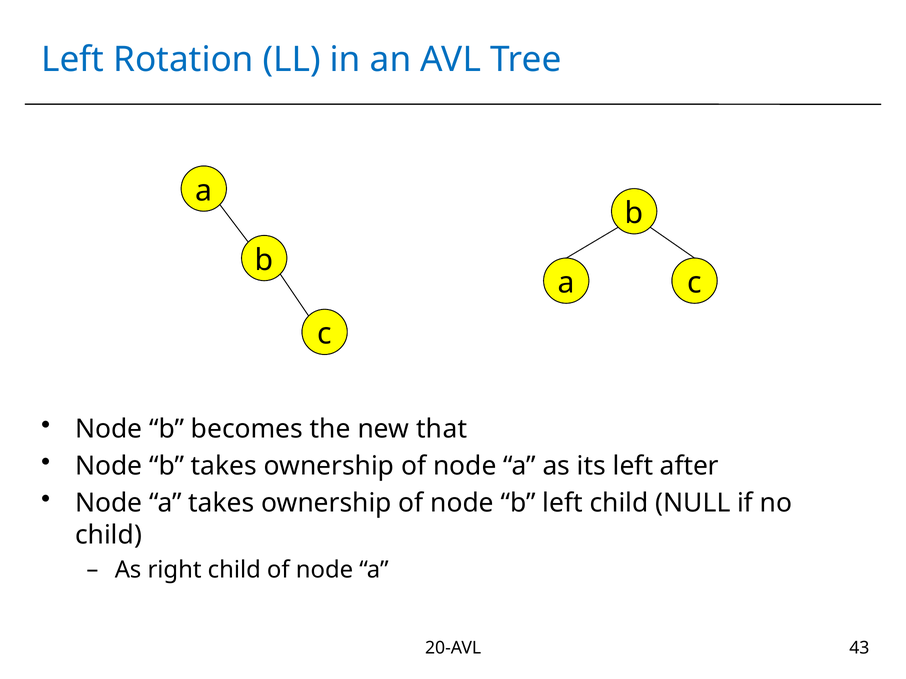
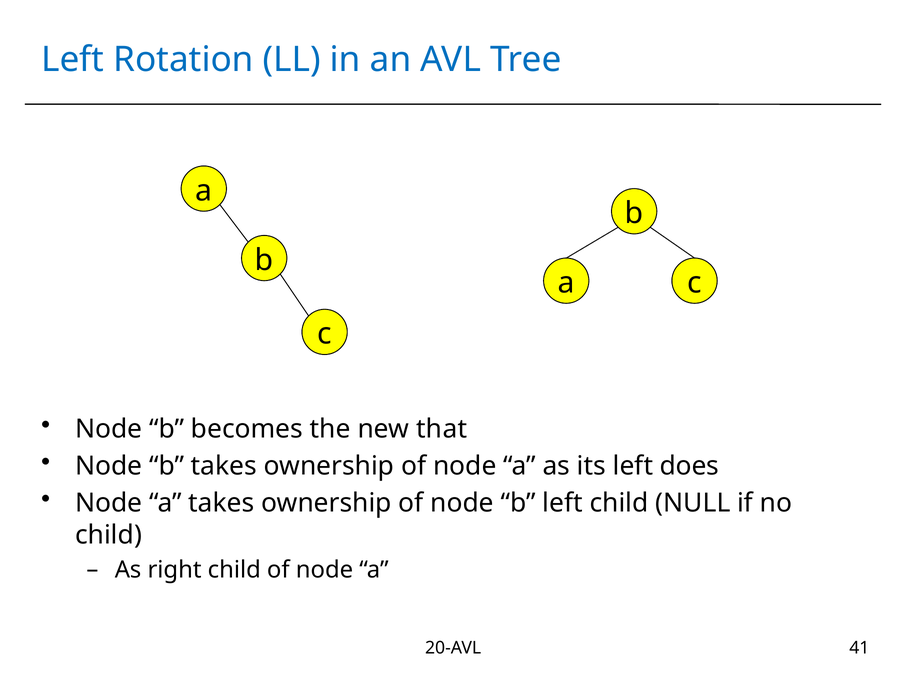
after: after -> does (689, 467)
43: 43 -> 41 (859, 649)
